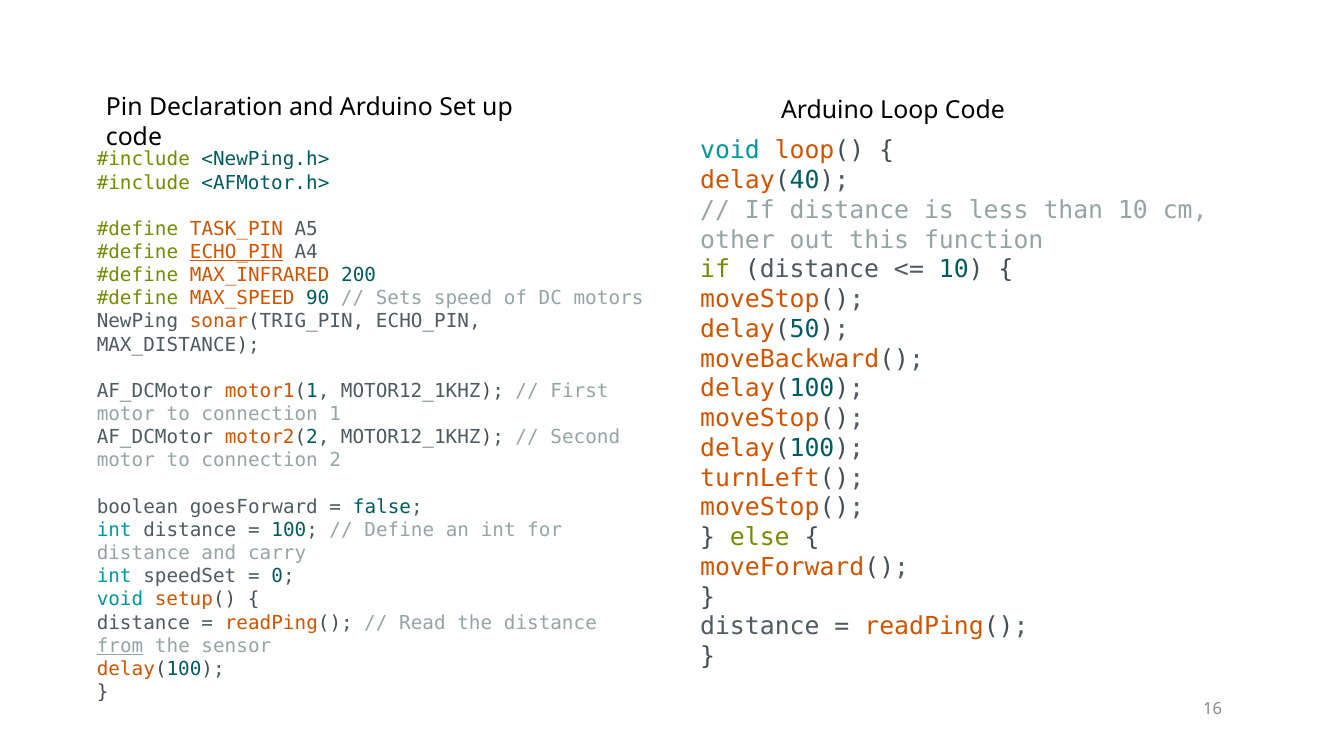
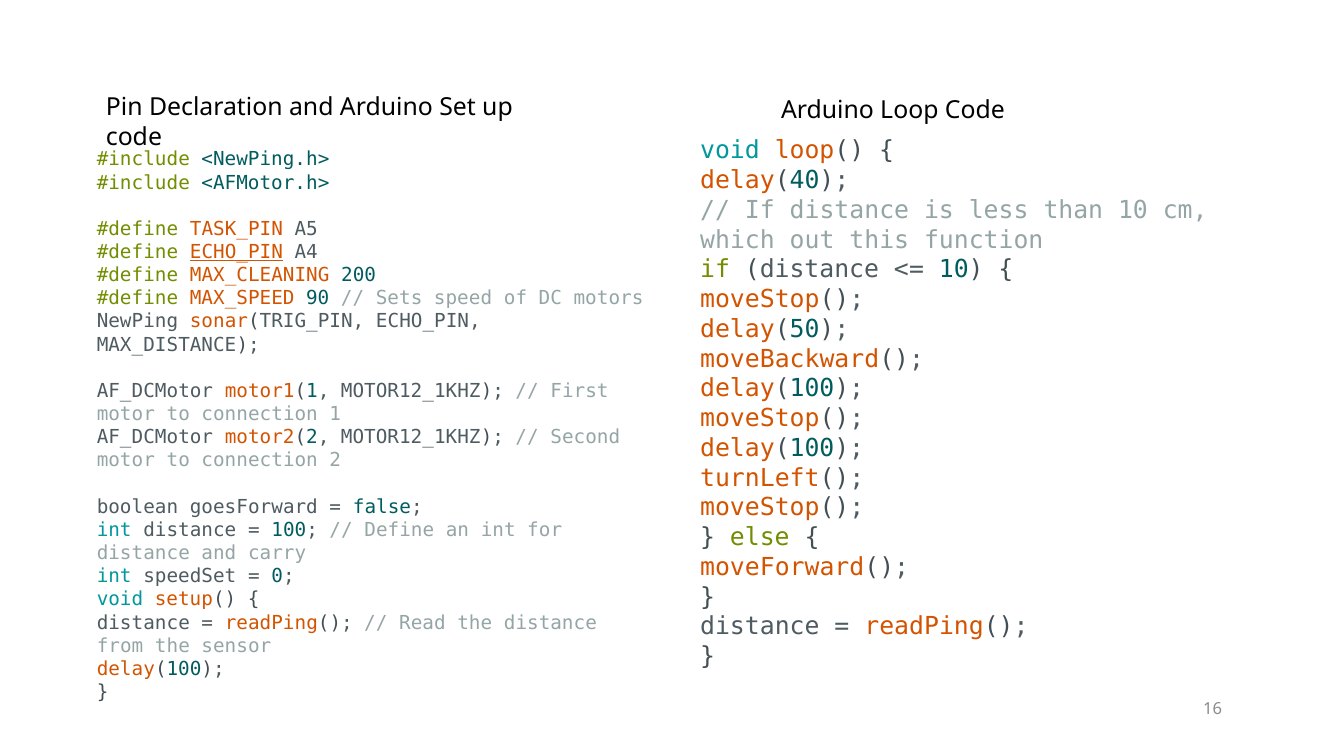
other: other -> which (738, 240)
MAX_INFRARED: MAX_INFRARED -> MAX_CLEANING (260, 275)
from underline: present -> none (120, 646)
